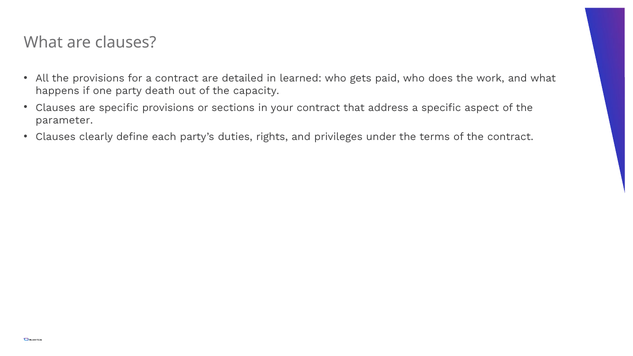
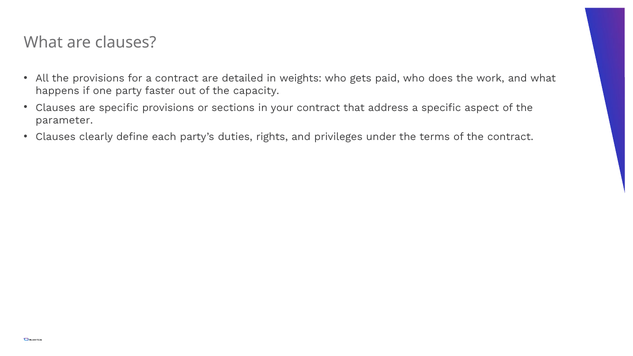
learned: learned -> weights (301, 78)
death: death -> faster (160, 91)
